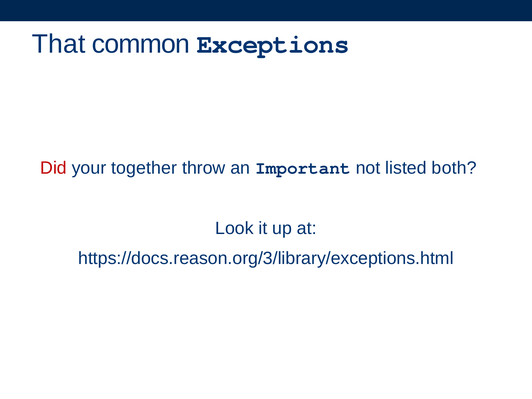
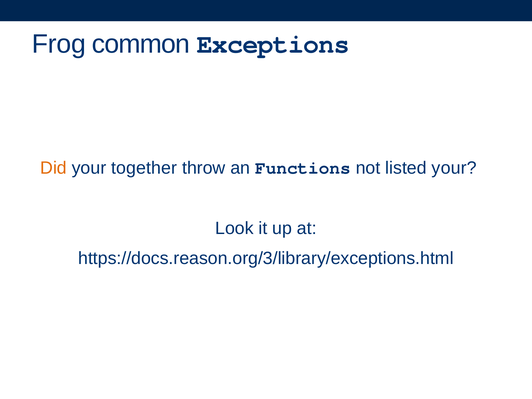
That: That -> Frog (59, 44)
Did colour: red -> orange (54, 168)
Important: Important -> Functions (303, 168)
listed both: both -> your (454, 168)
